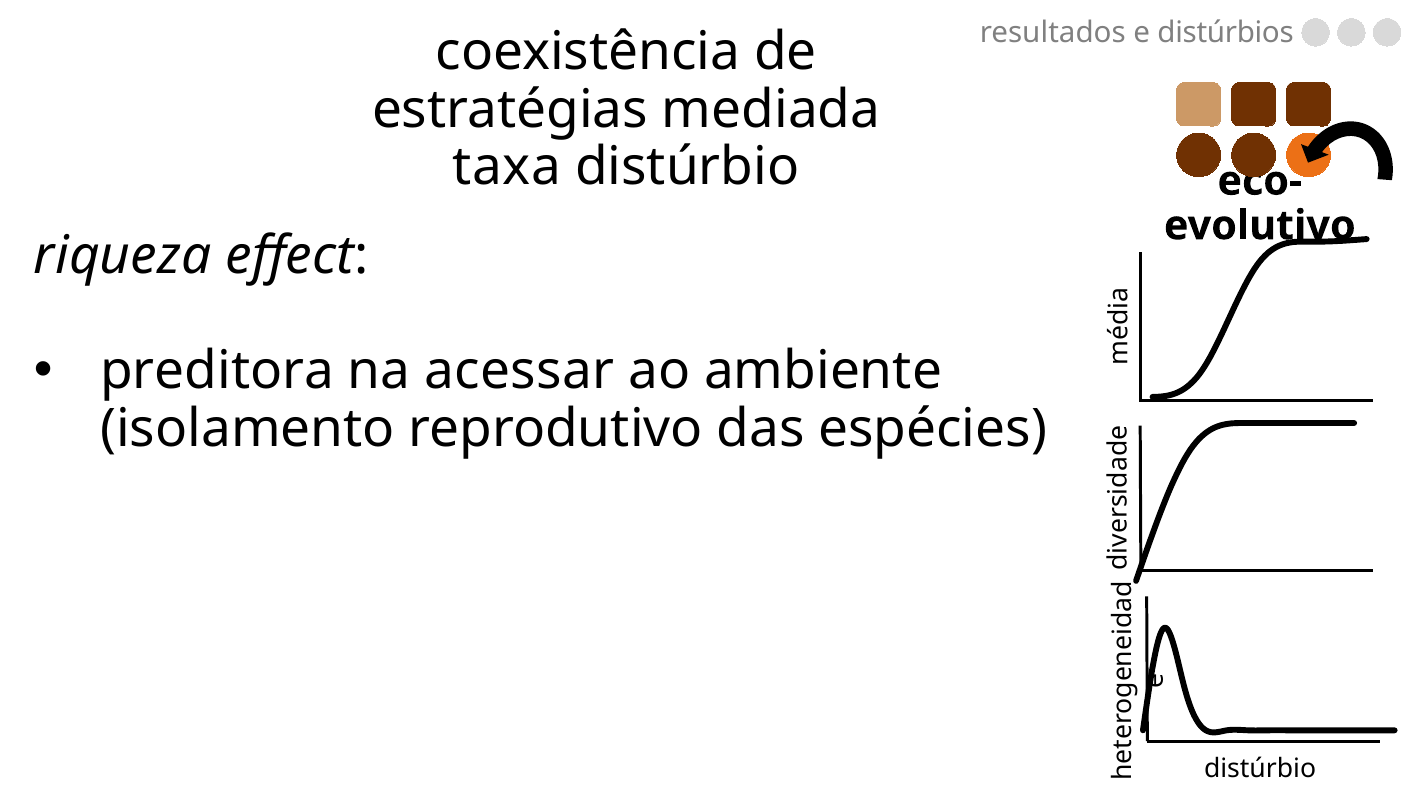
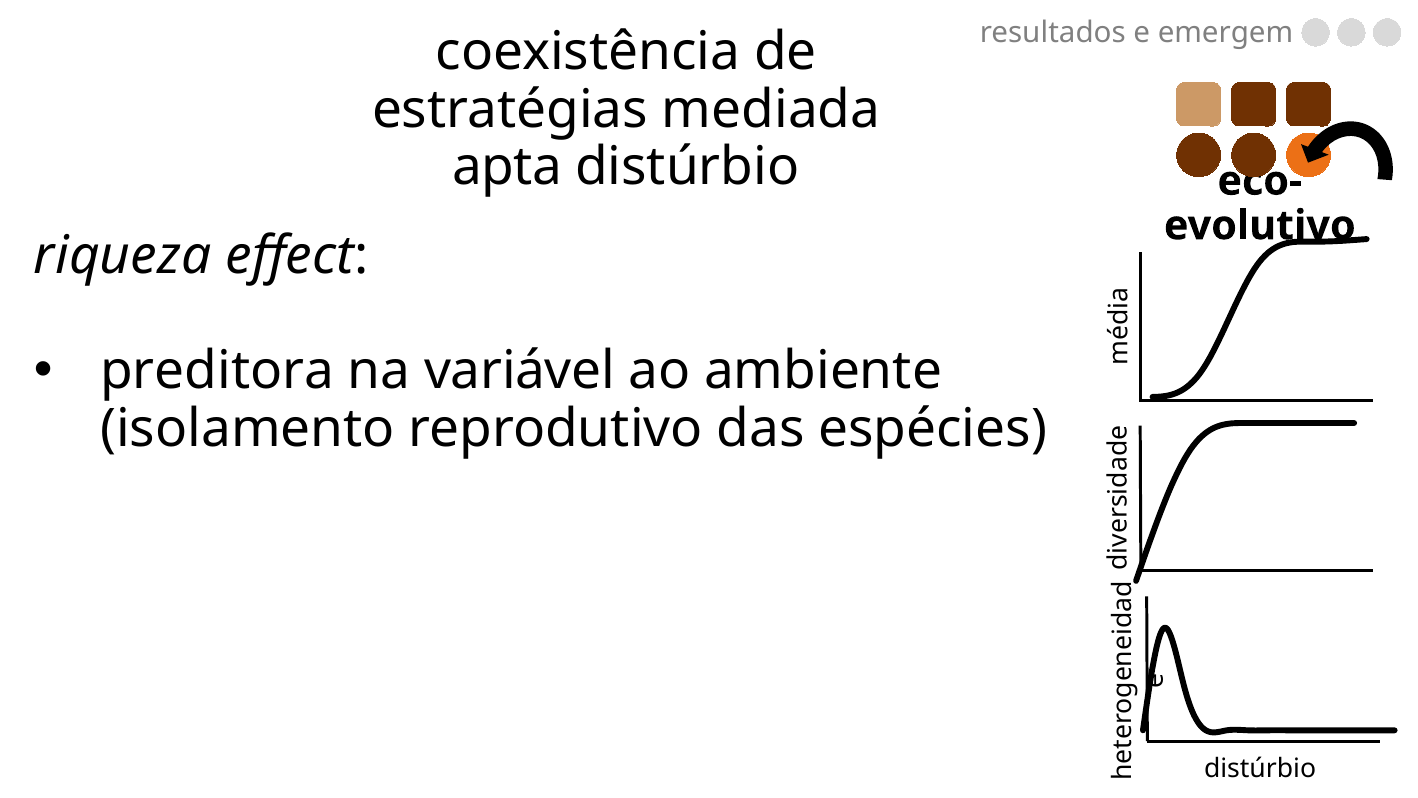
distúrbios: distúrbios -> emergem (1225, 33)
taxa: taxa -> apta (507, 167)
acessar: acessar -> variável (520, 371)
